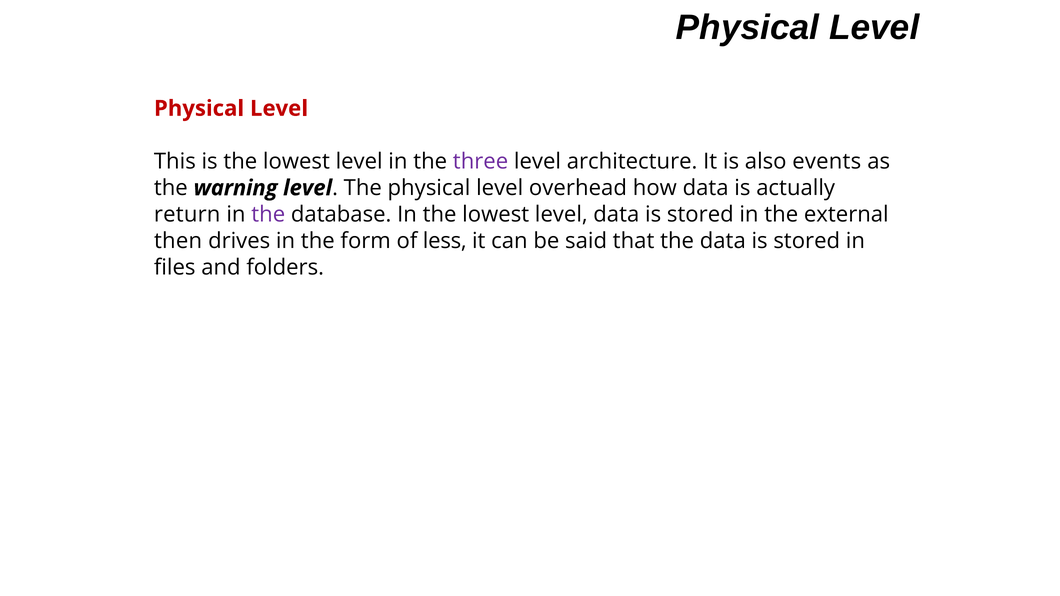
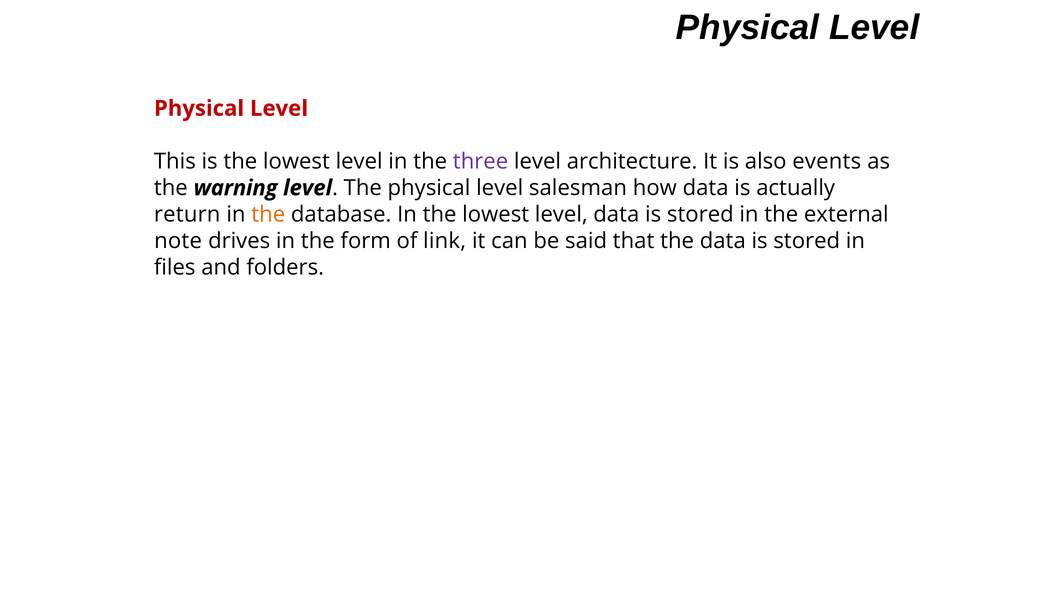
overhead: overhead -> salesman (578, 188)
the colour: purple -> orange (268, 215)
then: then -> note (178, 241)
less: less -> link (445, 241)
